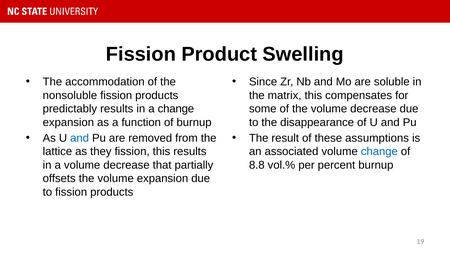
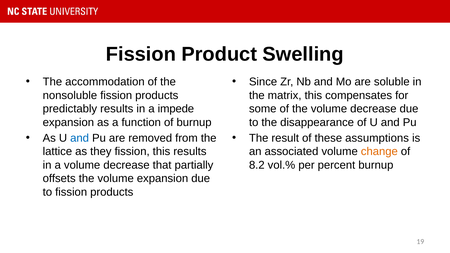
a change: change -> impede (176, 109)
change colour: blue -> orange (379, 152)
8.8: 8.8 -> 8.2 (257, 165)
